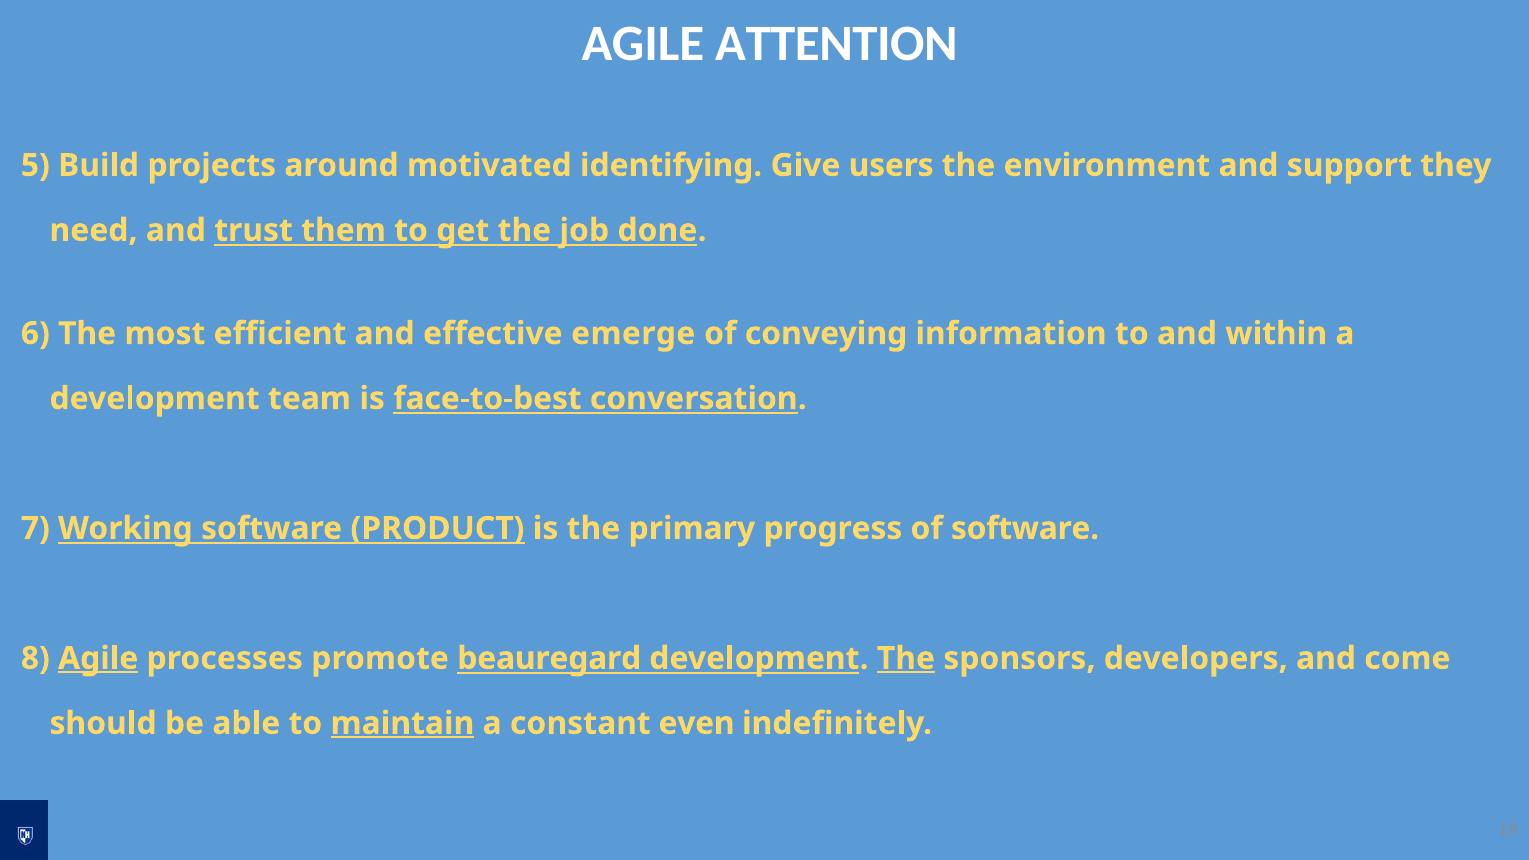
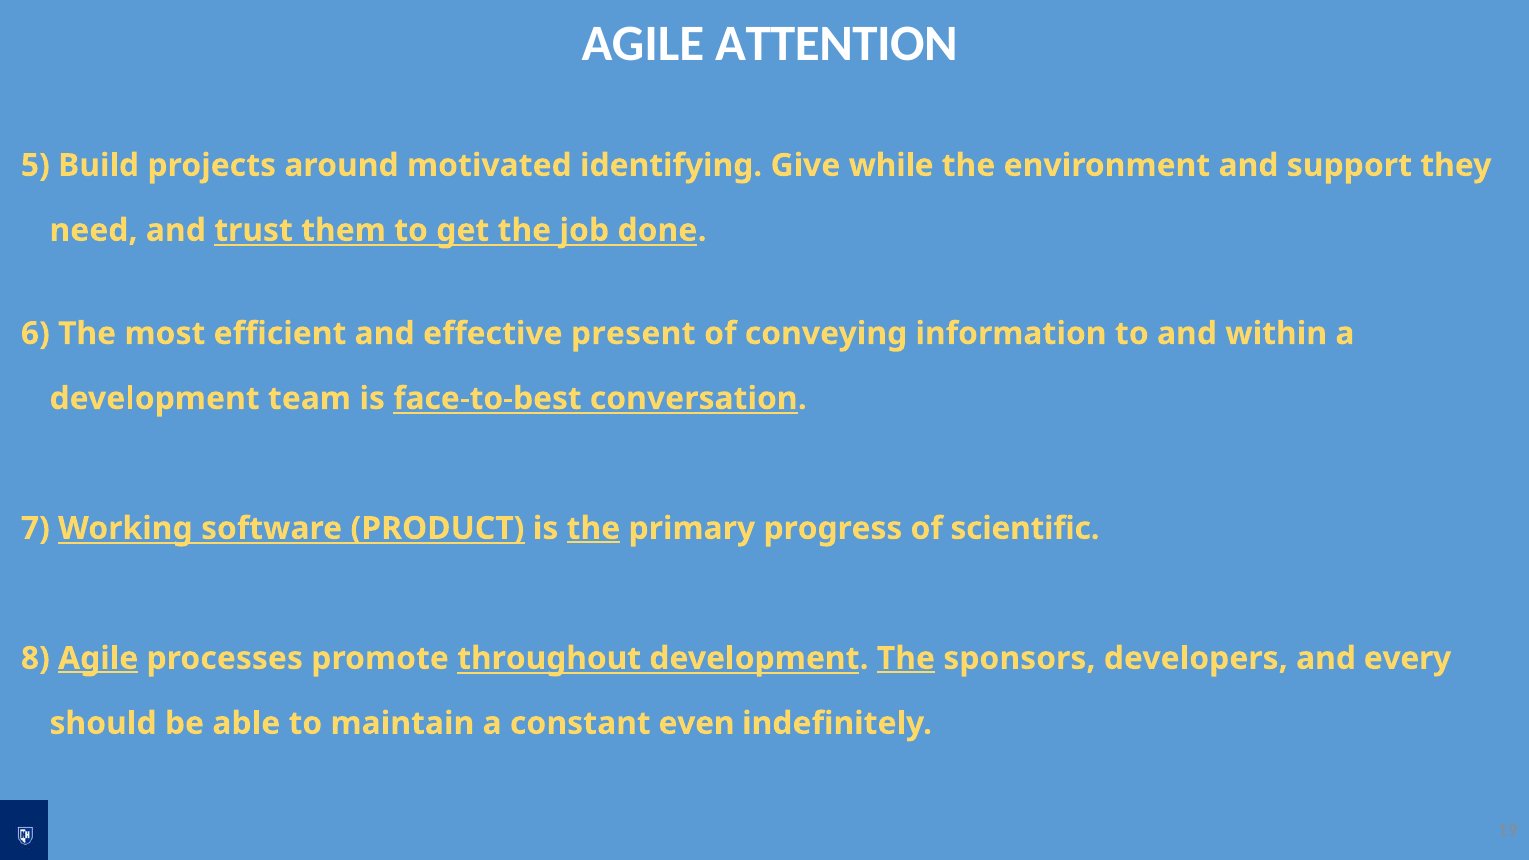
users: users -> while (891, 165)
emerge: emerge -> present (633, 334)
the underline: none -> present (593, 528)
of software: software -> scientific (1025, 528)
beauregard: beauregard -> throughout (549, 658)
come: come -> every (1407, 658)
maintain underline: present -> none (402, 723)
